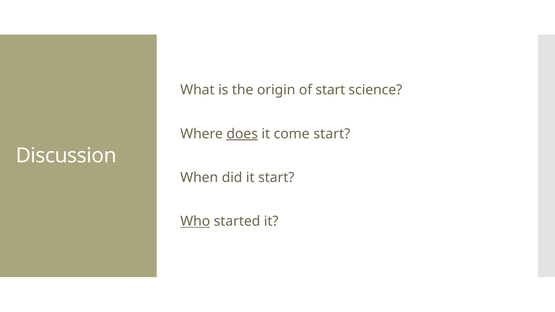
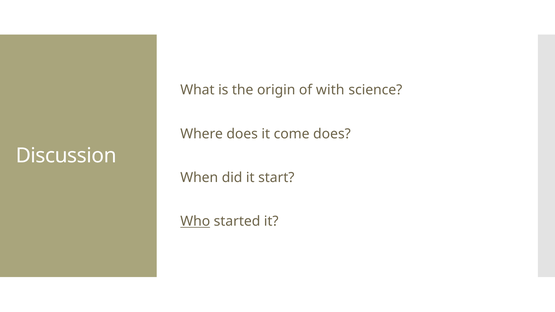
of start: start -> with (330, 90)
does underline: present -> none (242, 134)
come start: start -> does (332, 134)
